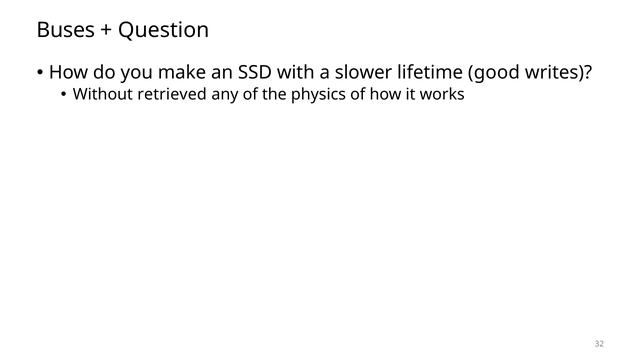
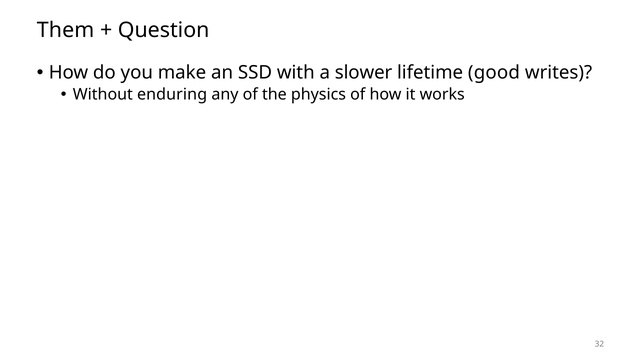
Buses: Buses -> Them (66, 30)
retrieved: retrieved -> enduring (172, 95)
